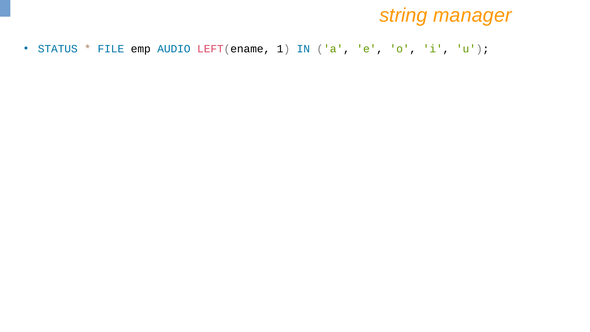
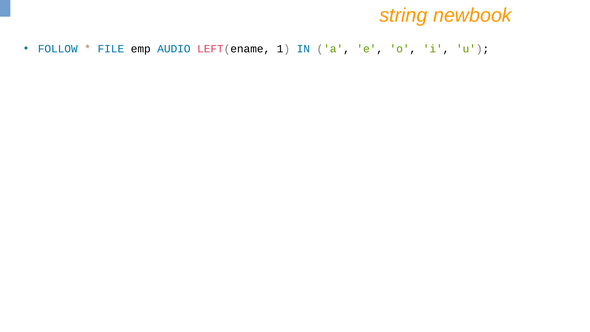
manager: manager -> newbook (472, 15)
STATUS: STATUS -> FOLLOW (58, 49)
